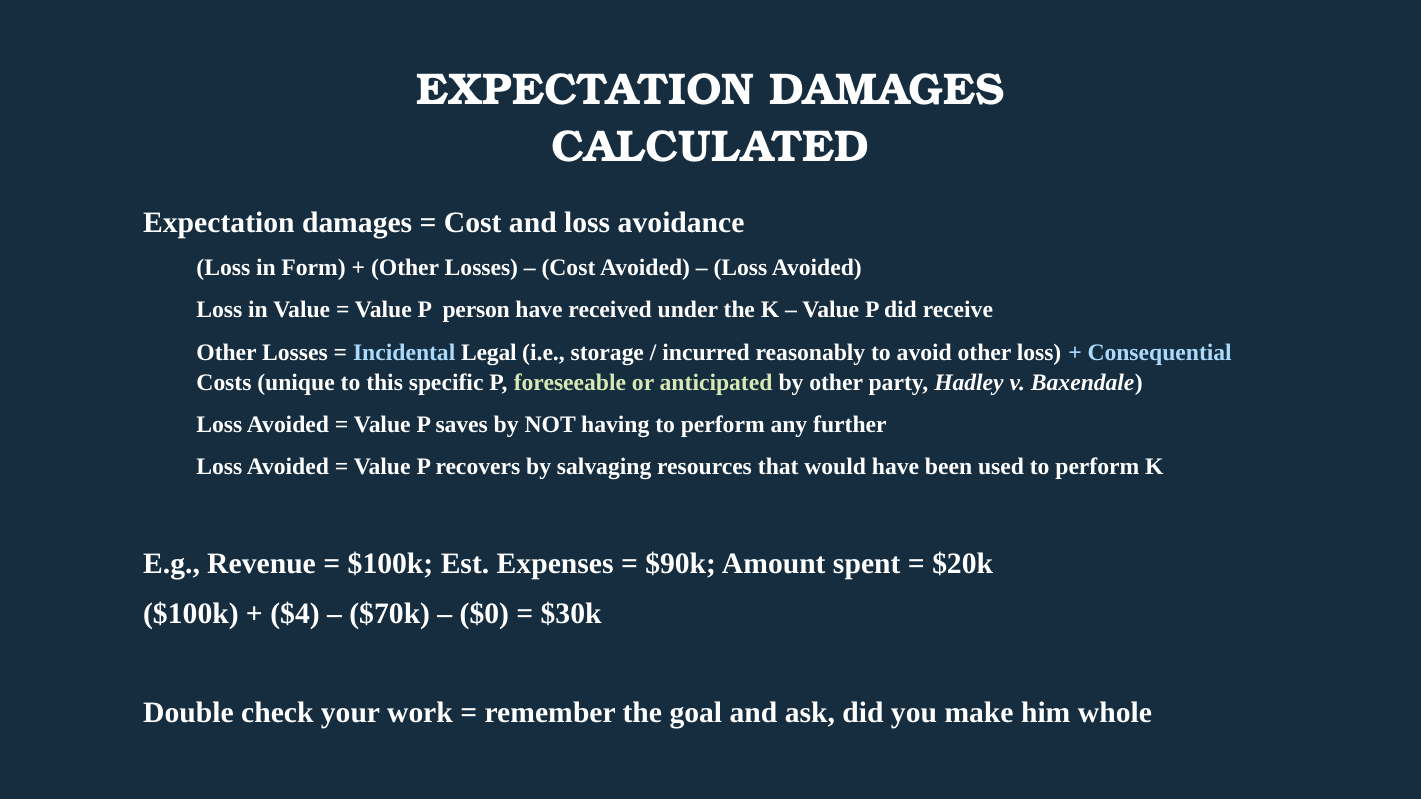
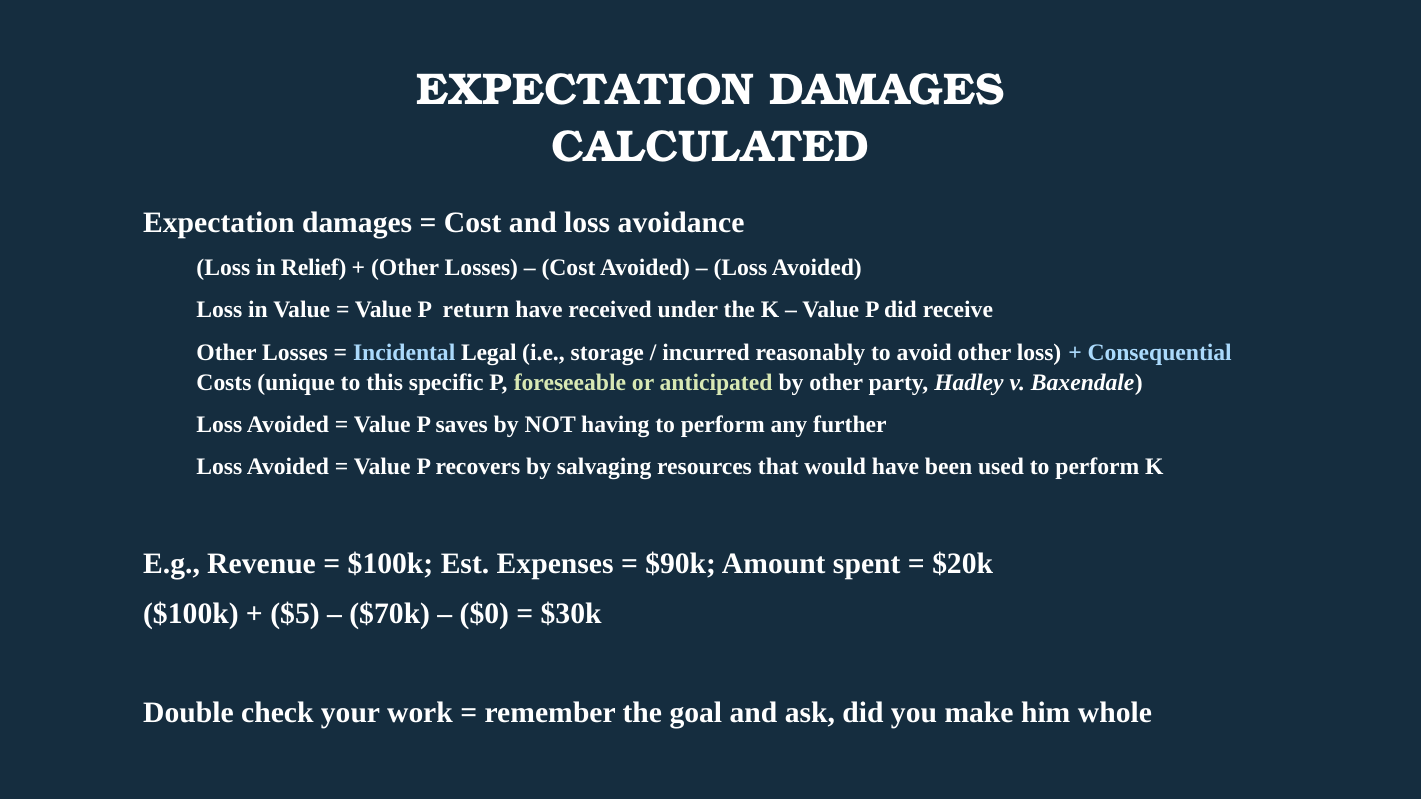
Form: Form -> Relief (314, 268)
person: person -> return (476, 310)
$4: $4 -> $5 (295, 614)
